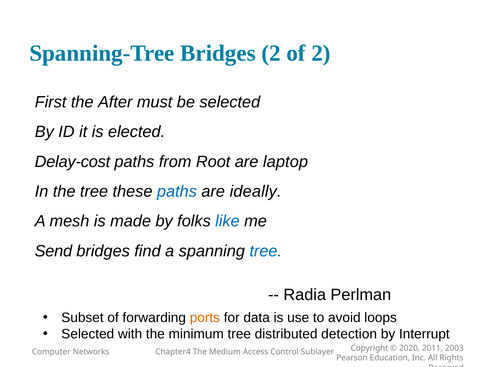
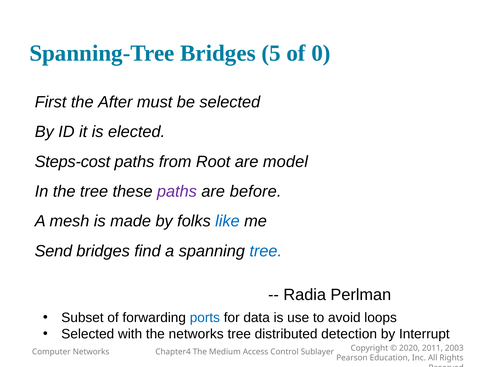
Bridges 2: 2 -> 5 (271, 53)
of 2: 2 -> 0 (321, 53)
Delay-cost: Delay-cost -> Steps-cost (72, 162)
laptop: laptop -> model (285, 162)
paths colour: blue -> purple (177, 191)
ideally: ideally -> before (256, 191)
ports colour: orange -> blue (205, 318)
the minimum: minimum -> networks (196, 334)
